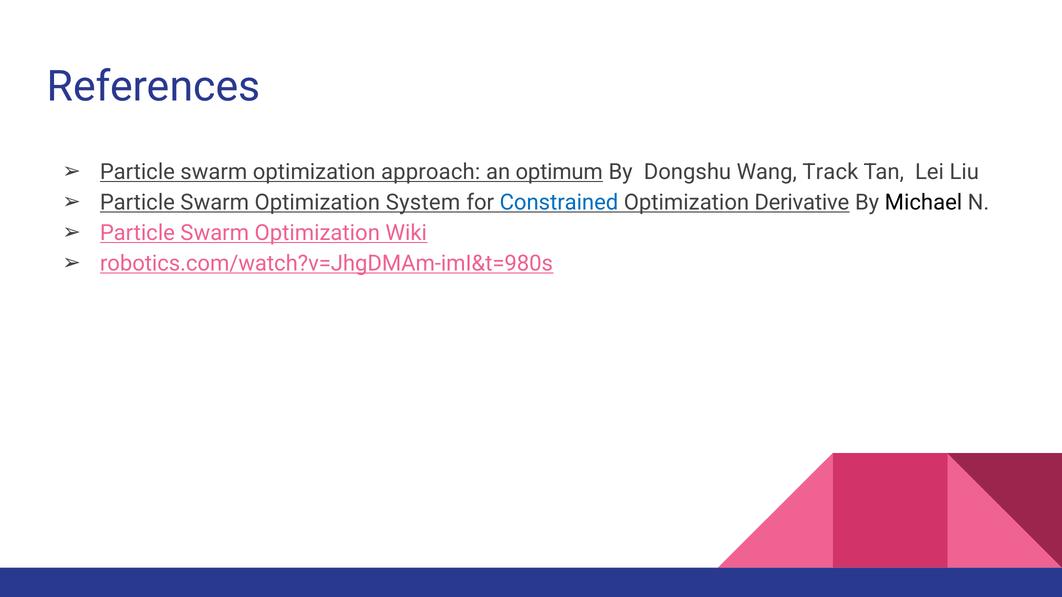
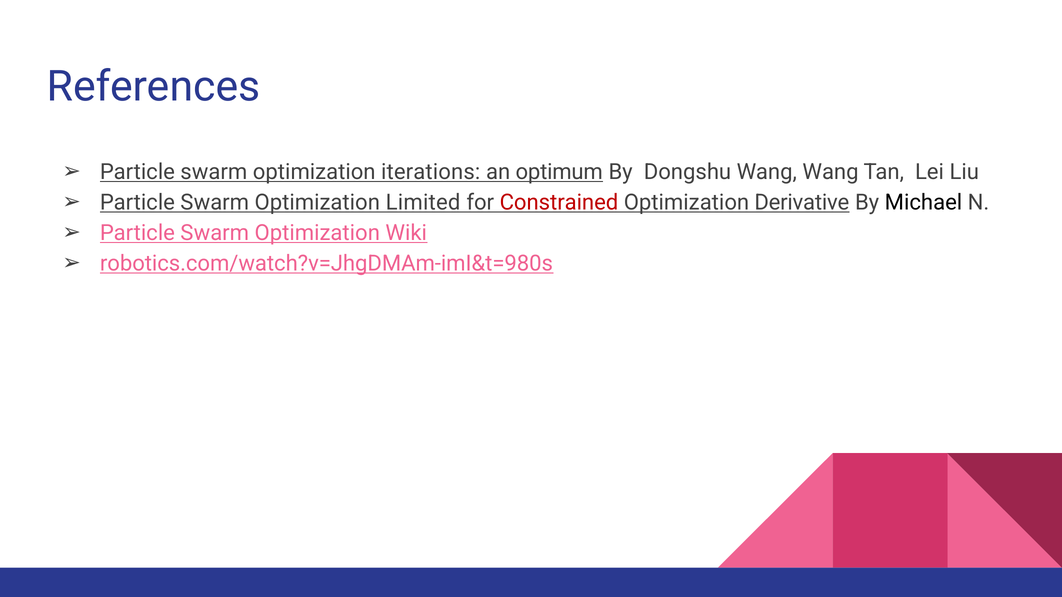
approach: approach -> iterations (431, 172)
Wang Track: Track -> Wang (830, 172)
System: System -> Limited (423, 203)
Constrained colour: blue -> red (559, 203)
